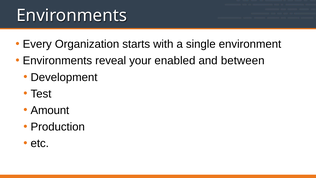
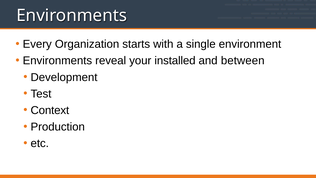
enabled: enabled -> installed (175, 61)
Amount: Amount -> Context (50, 110)
